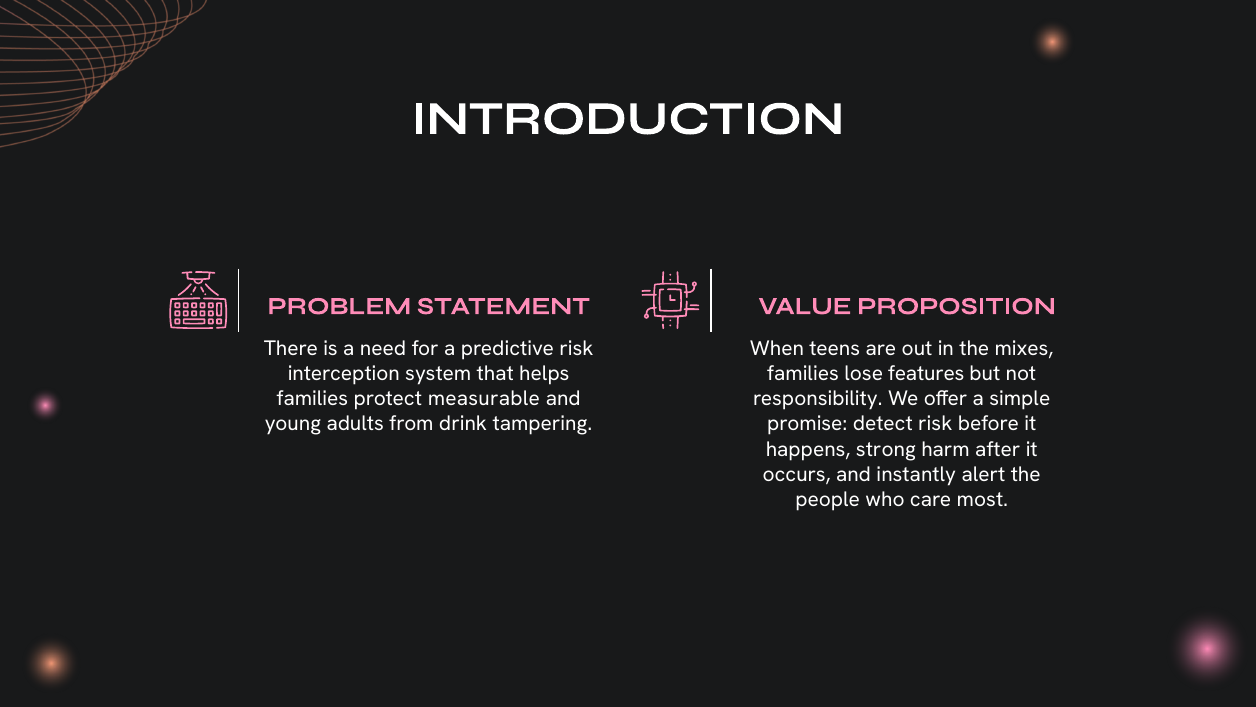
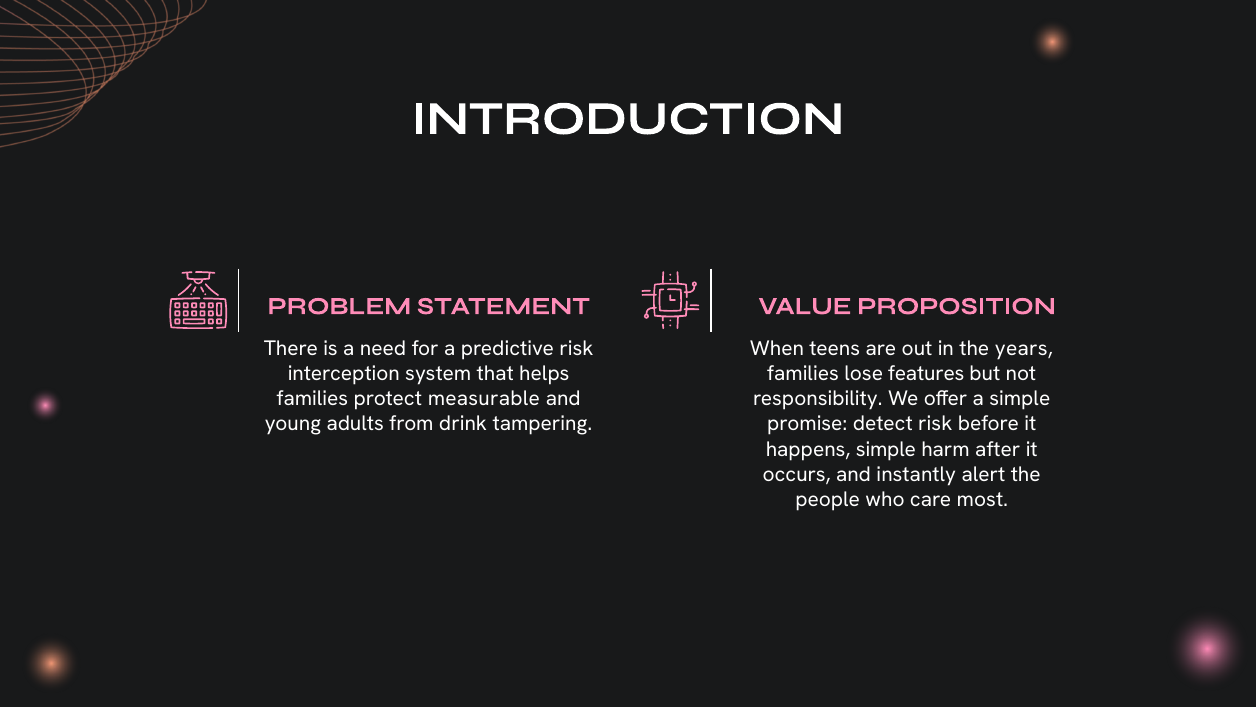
mixes: mixes -> years (1024, 348)
happens strong: strong -> simple (886, 449)
